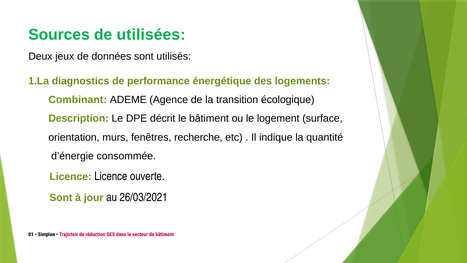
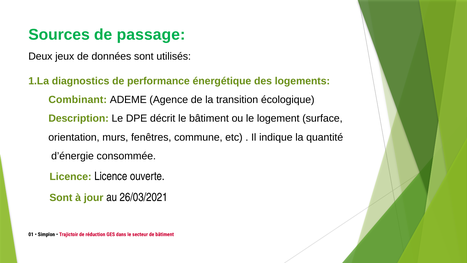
utilisées: utilisées -> passage (151, 35)
recherche: recherche -> commune (198, 137)
